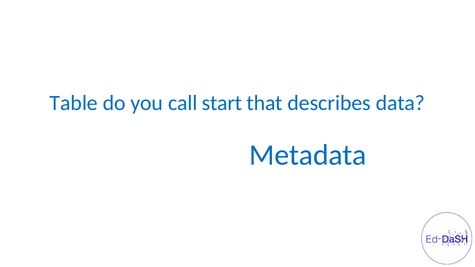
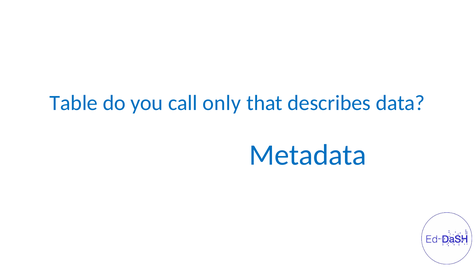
start: start -> only (222, 103)
